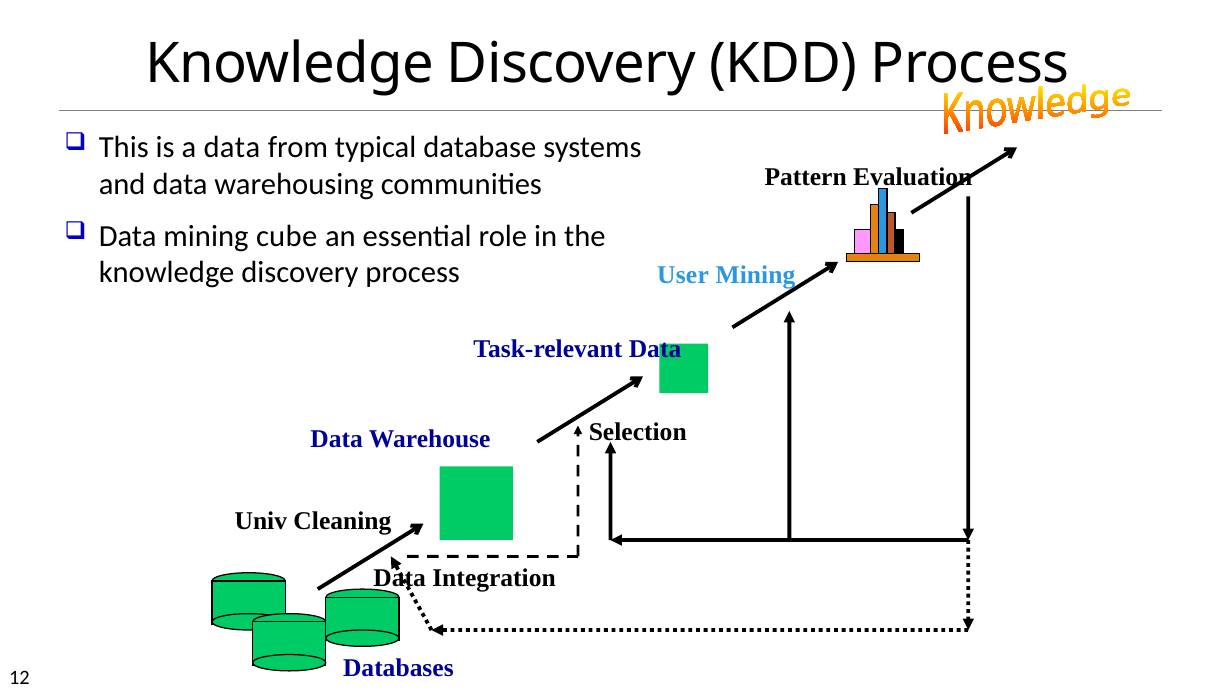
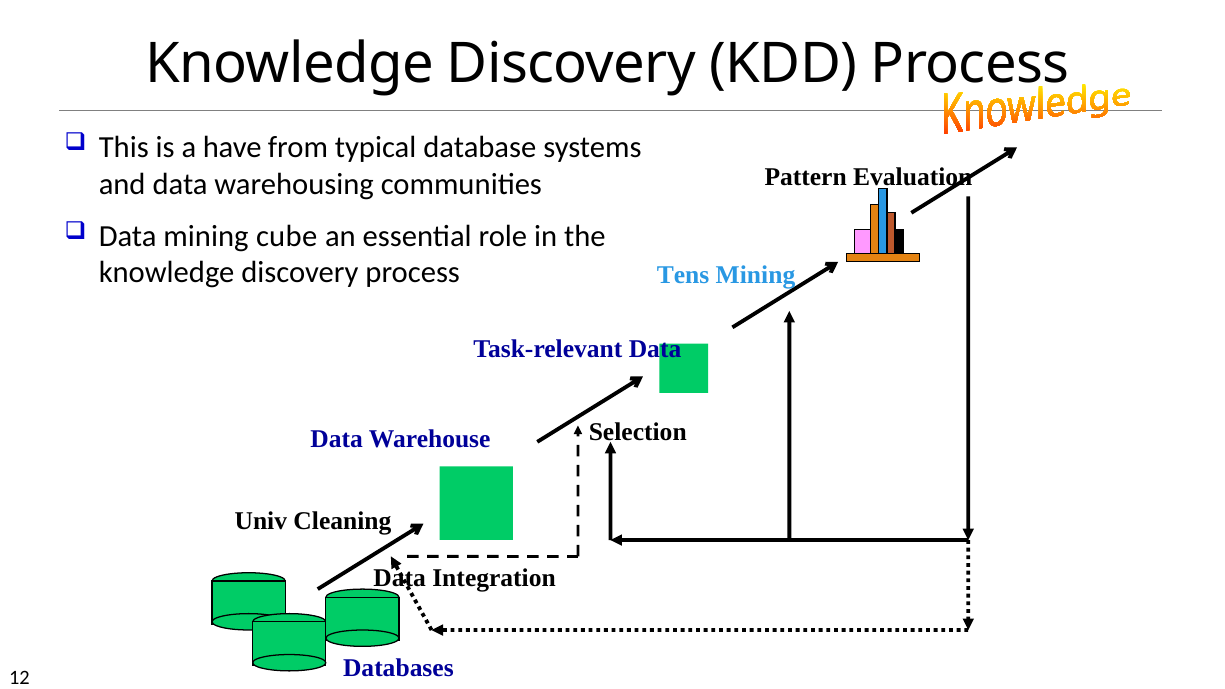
a data: data -> have (232, 147)
User: User -> Tens (683, 275)
